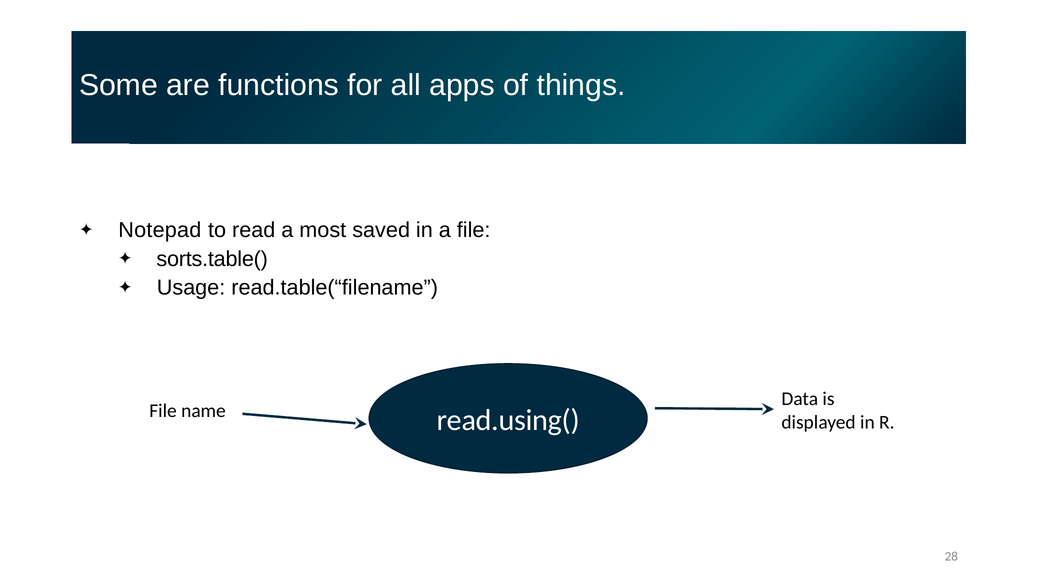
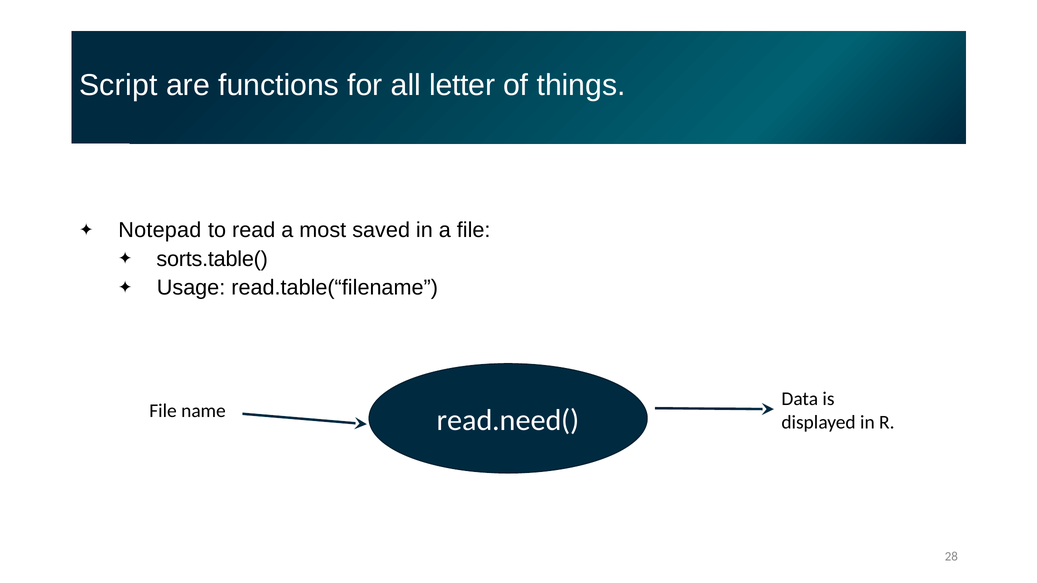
Some: Some -> Script (118, 85)
apps: apps -> letter (462, 85)
read.using(: read.using( -> read.need( (508, 421)
